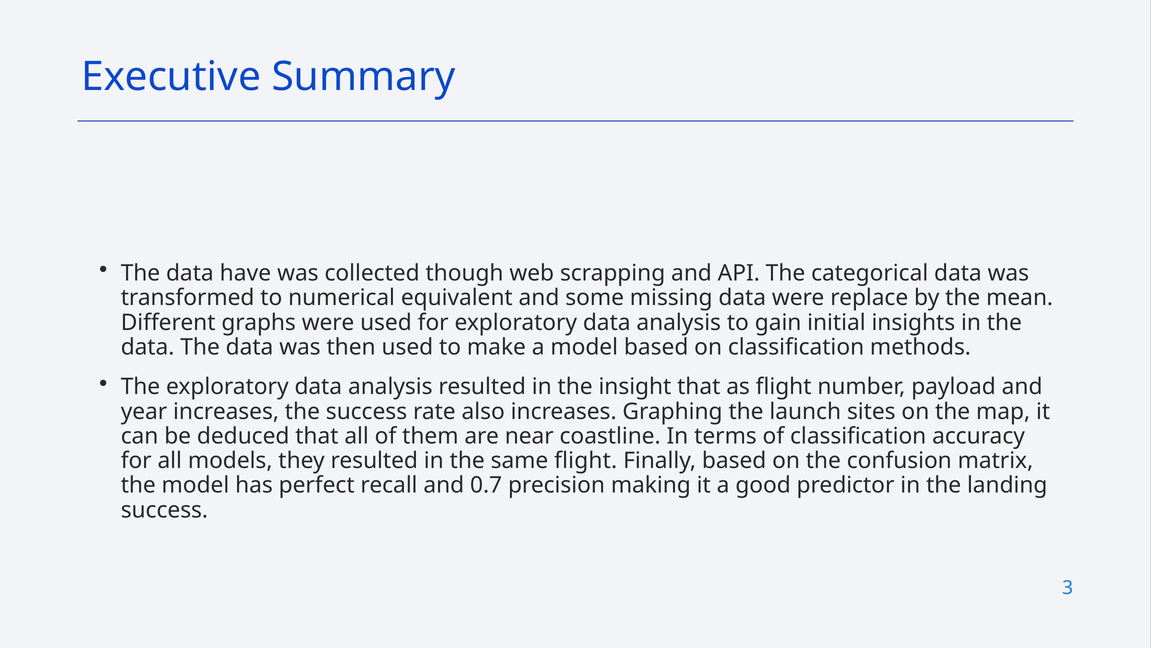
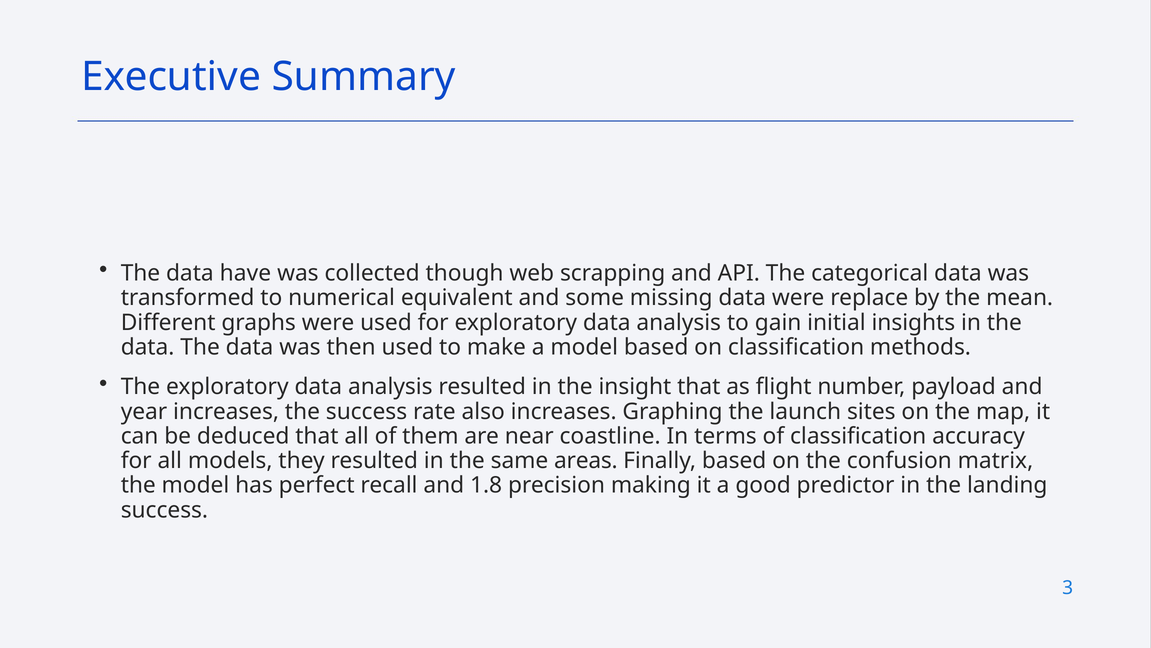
same flight: flight -> areas (586, 460)
0.7: 0.7 -> 1.8 (486, 485)
